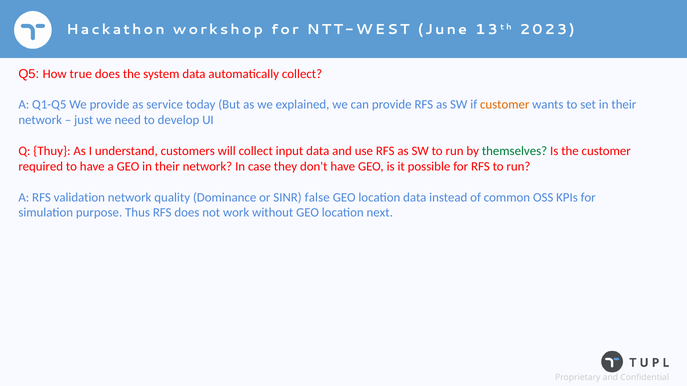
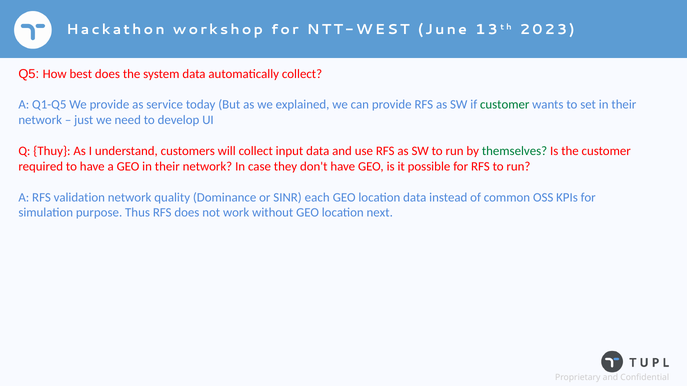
true: true -> best (81, 74)
customer colour: orange -> green (505, 105)
false: false -> each (317, 198)
